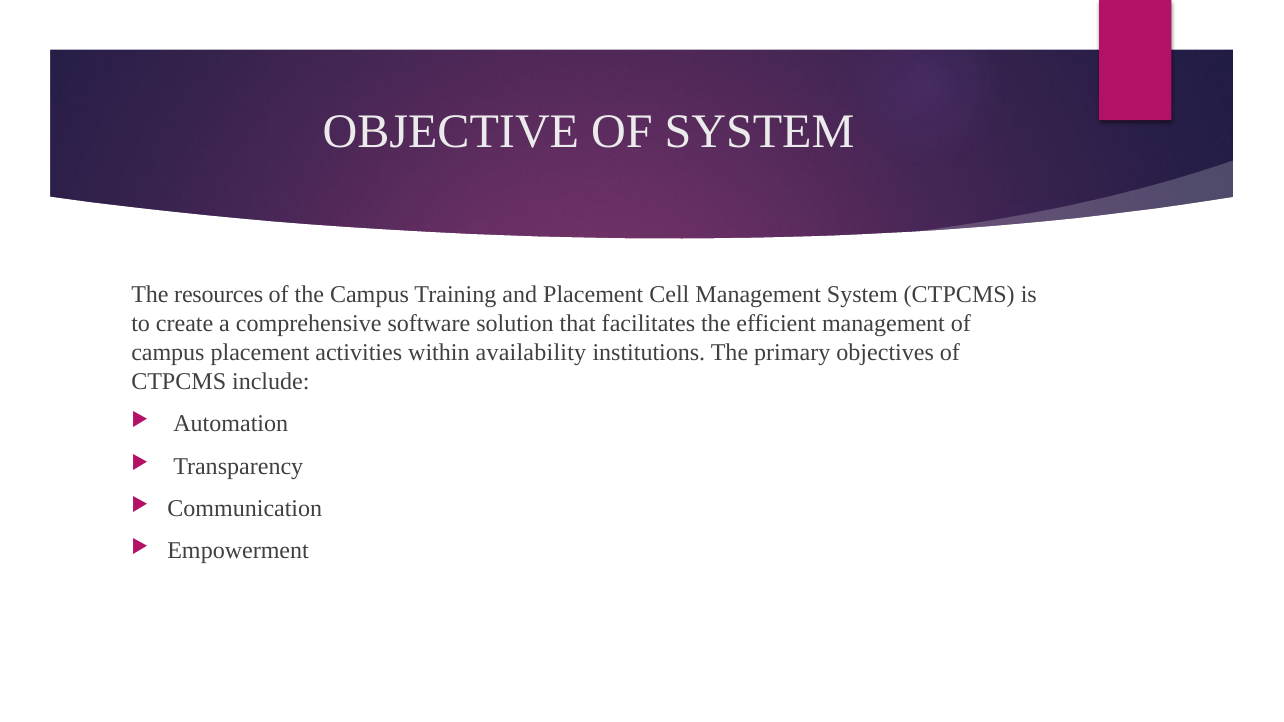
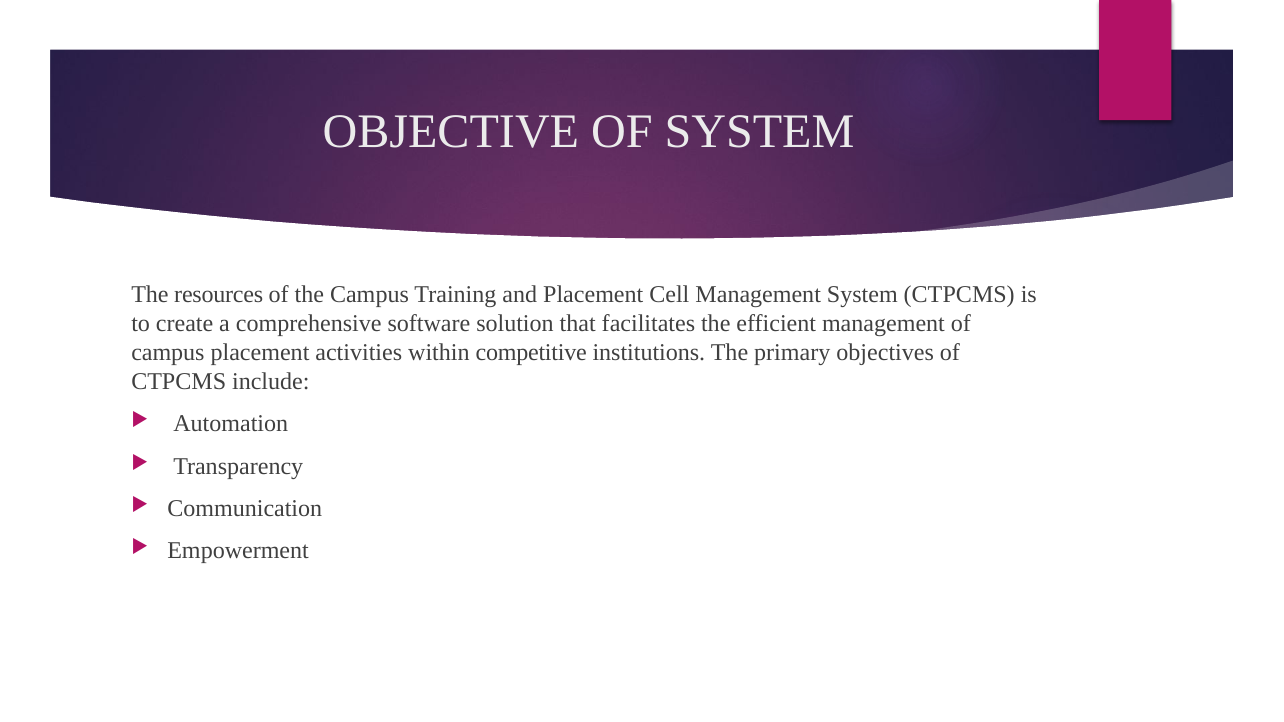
availability: availability -> competitive (531, 353)
